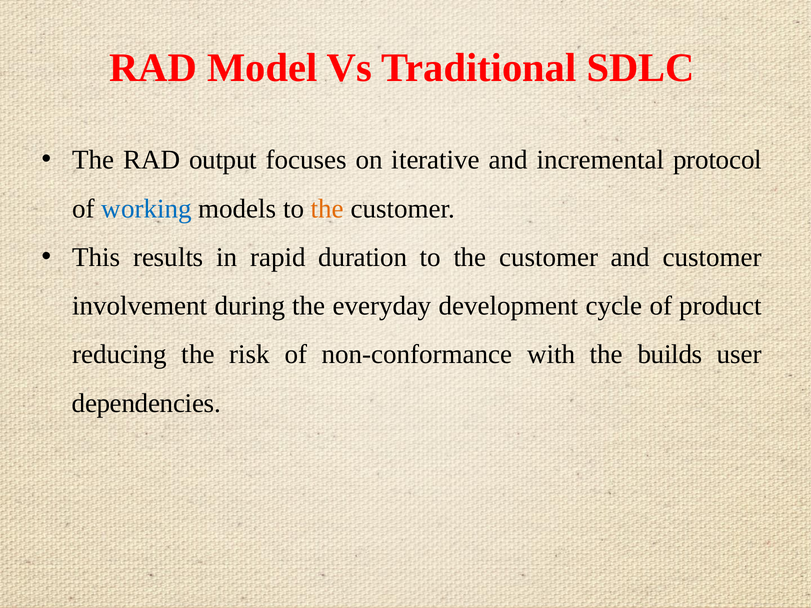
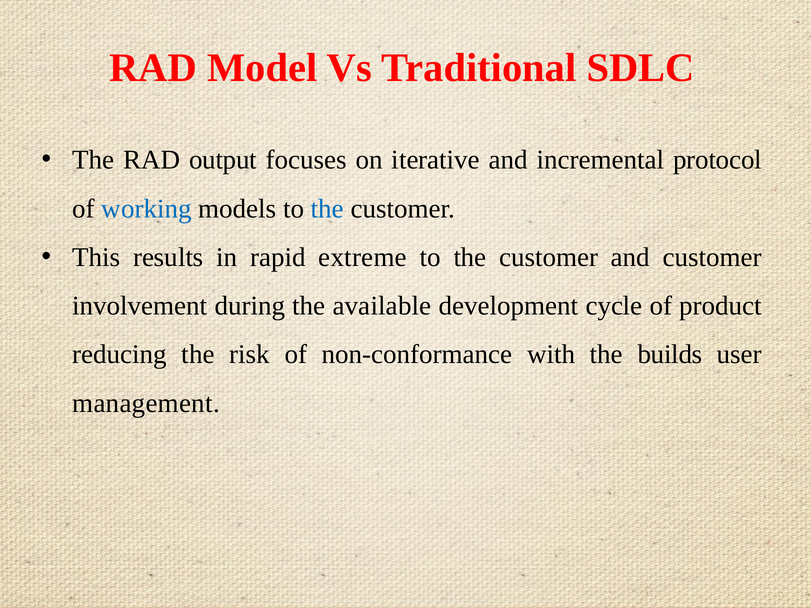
the colour: orange -> blue (327, 209)
duration: duration -> extreme (363, 257)
everyday: everyday -> available (382, 306)
dependencies: dependencies -> management (146, 403)
